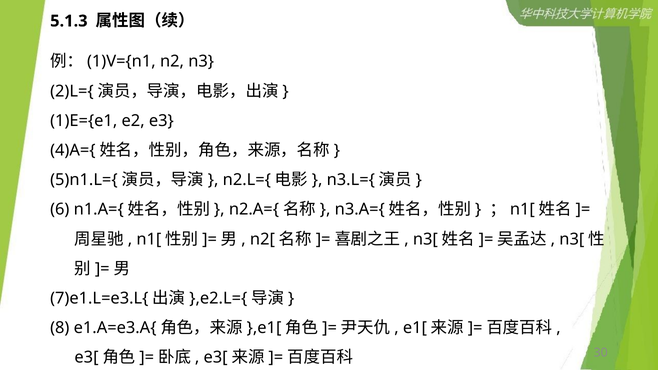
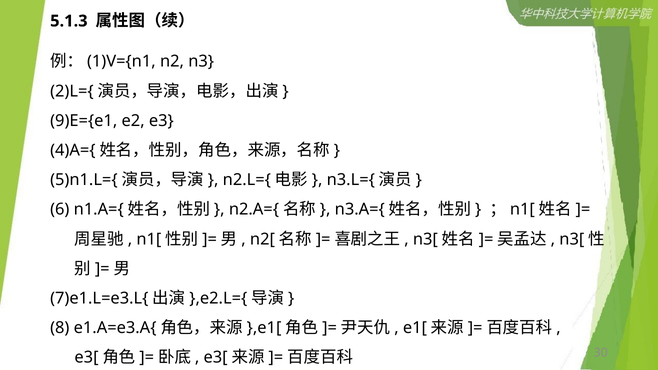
1)E={e1: 1)E={e1 -> 9)E={e1 (84, 121)
